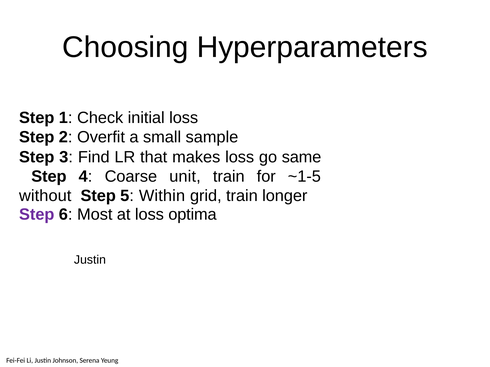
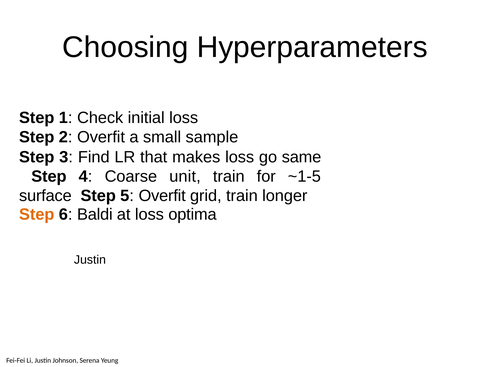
without: without -> surface (45, 196)
5 Within: Within -> Overfit (162, 196)
Step colour: purple -> orange (37, 215)
Most: Most -> Baldi (95, 215)
